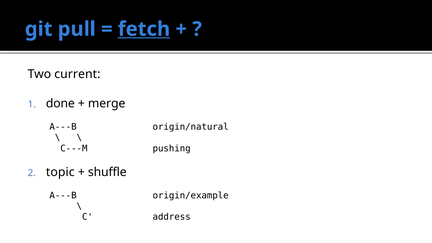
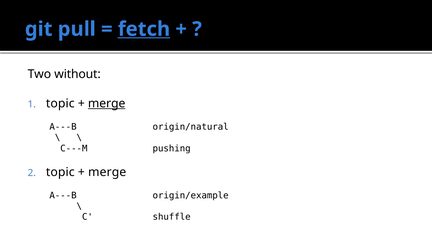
current: current -> without (77, 74)
done: done -> topic (60, 103)
merge underline: none -> present (107, 103)
shuffle: shuffle -> merge (107, 172)
address: address -> shuffle (172, 217)
